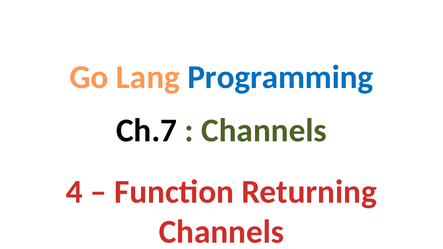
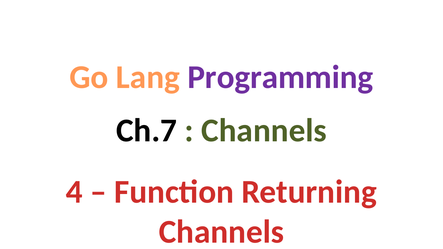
Programming colour: blue -> purple (280, 77)
